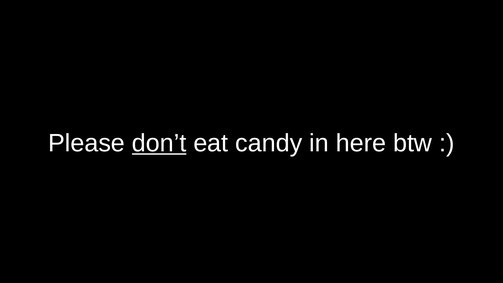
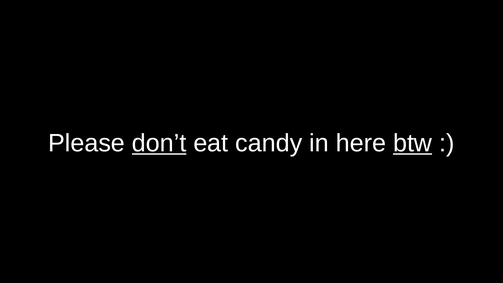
btw underline: none -> present (413, 143)
